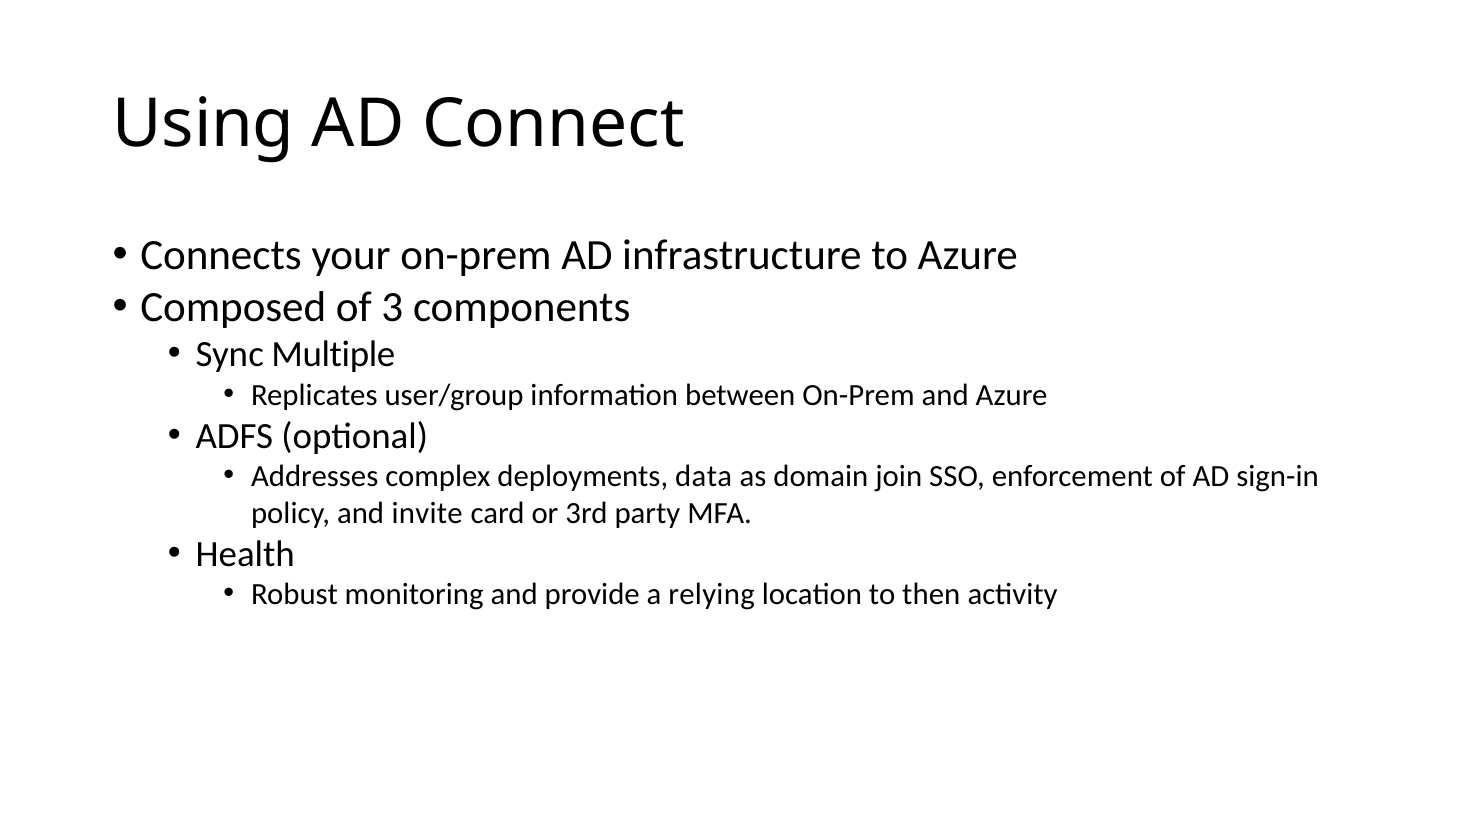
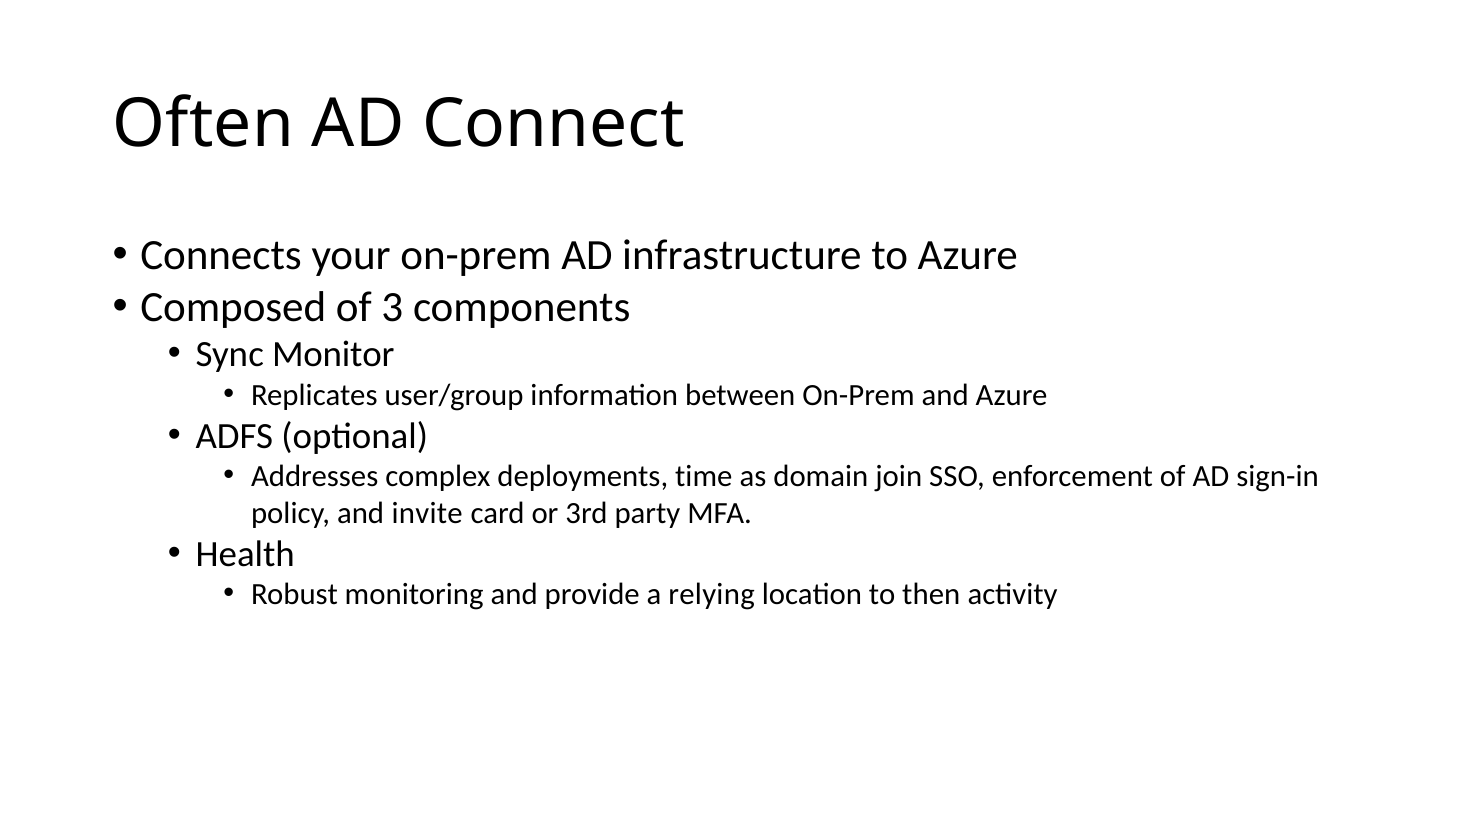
Using: Using -> Often (203, 124)
Multiple: Multiple -> Monitor (333, 355)
data: data -> time (704, 476)
